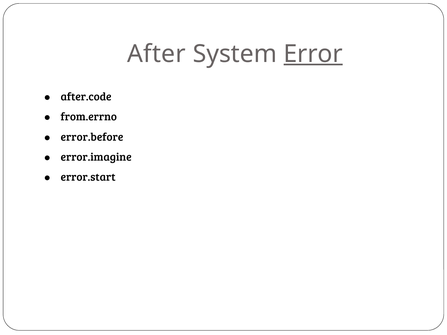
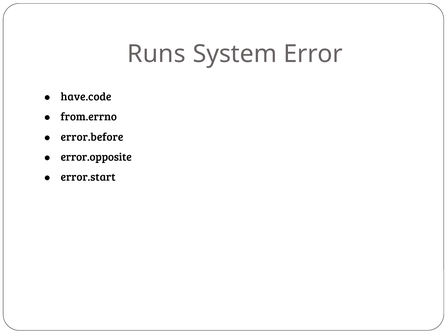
After: After -> Runs (156, 54)
Error underline: present -> none (313, 54)
after.code: after.code -> have.code (86, 97)
error.imagine: error.imagine -> error.opposite (96, 157)
